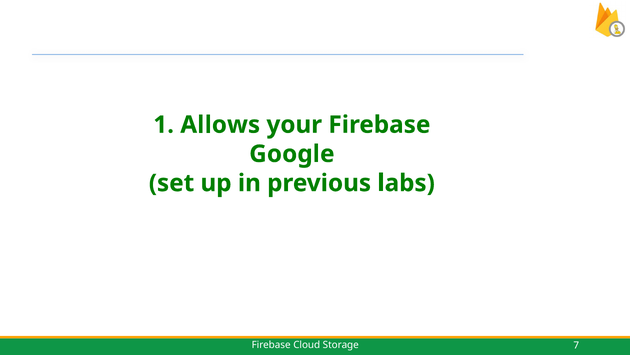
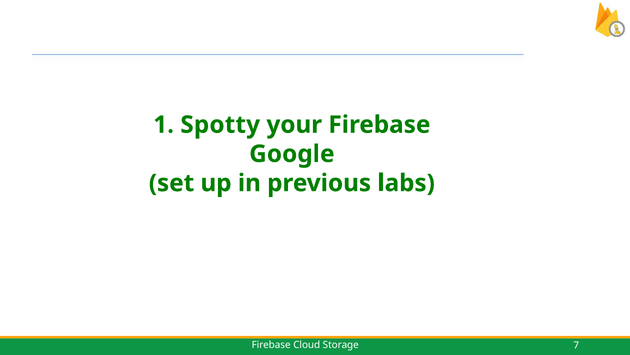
Allows: Allows -> Spotty (220, 125)
